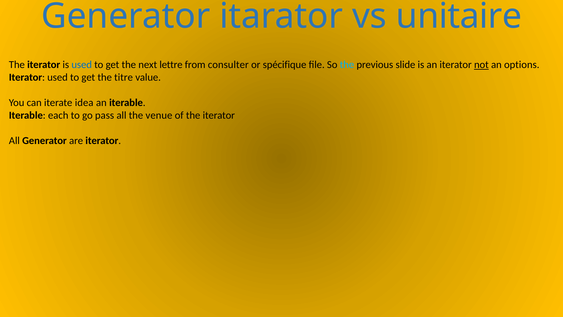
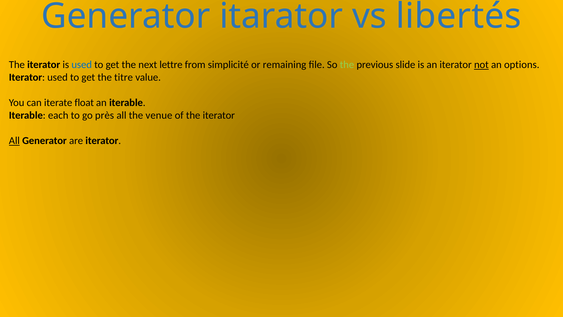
unitaire: unitaire -> libertés (459, 16)
consulter: consulter -> simplicité (228, 65)
spécifique: spécifique -> remaining (285, 65)
the colour: light blue -> light green (347, 65)
idea: idea -> float (84, 103)
pass: pass -> près (105, 115)
All underline: none -> present (14, 141)
